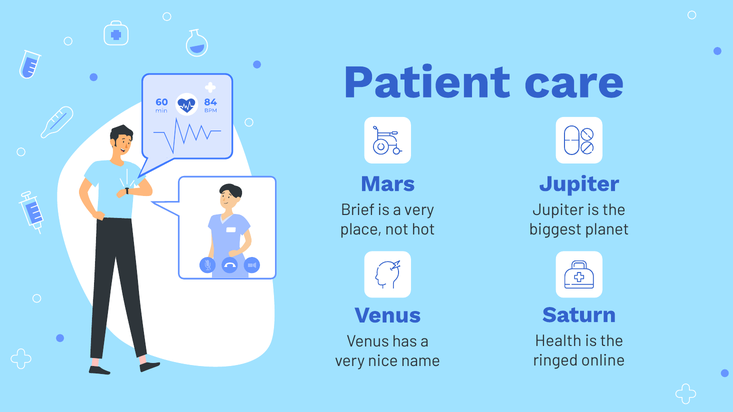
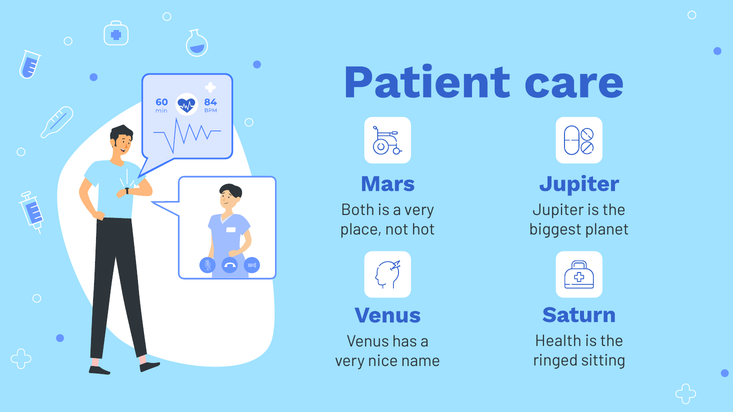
Brief: Brief -> Both (358, 210)
online: online -> sitting (603, 361)
